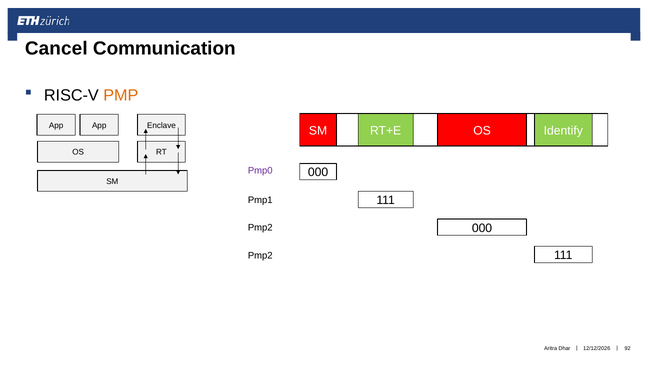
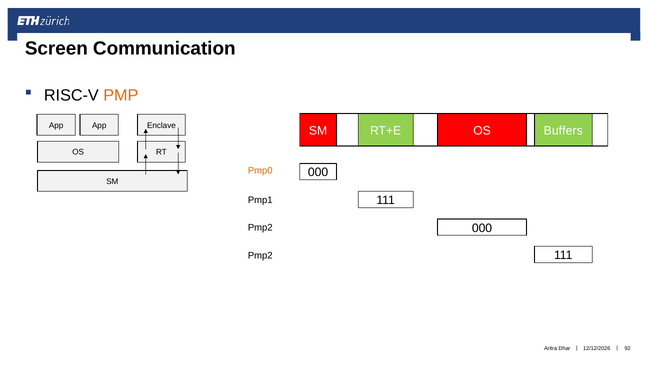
Cancel: Cancel -> Screen (56, 49)
Identify: Identify -> Buffers (563, 130)
Pmp0 colour: purple -> orange (260, 171)
